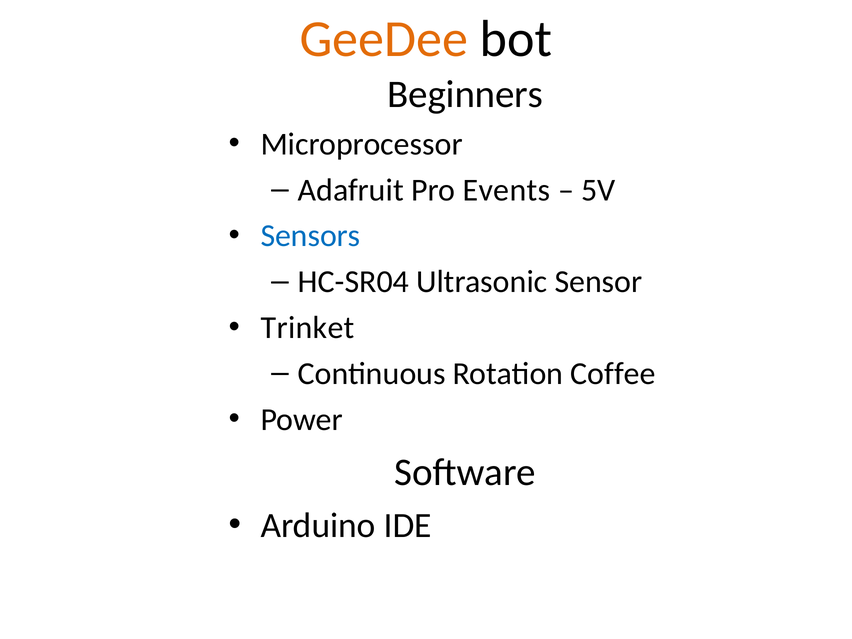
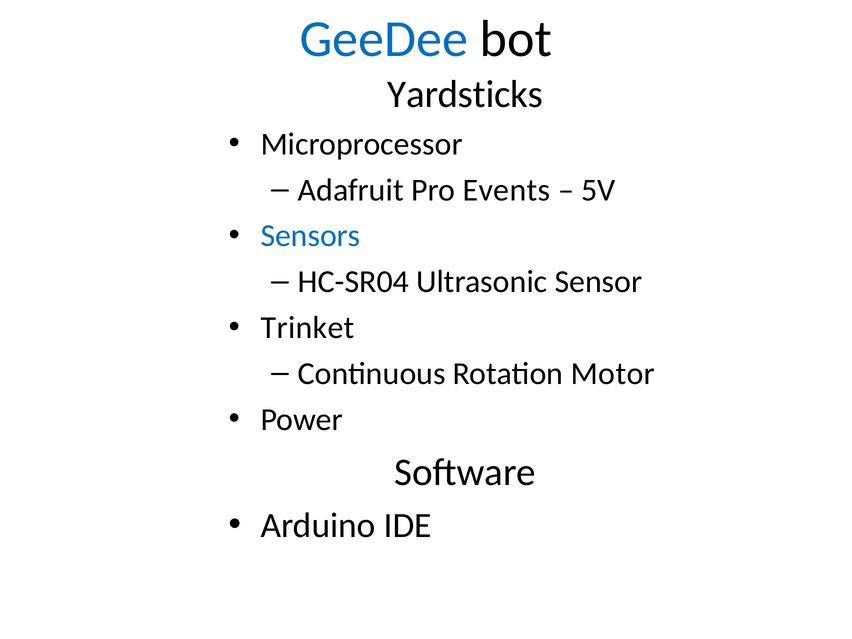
GeeDee colour: orange -> blue (384, 39)
Beginners: Beginners -> Yardsticks (465, 94)
Coffee: Coffee -> Motor (613, 374)
